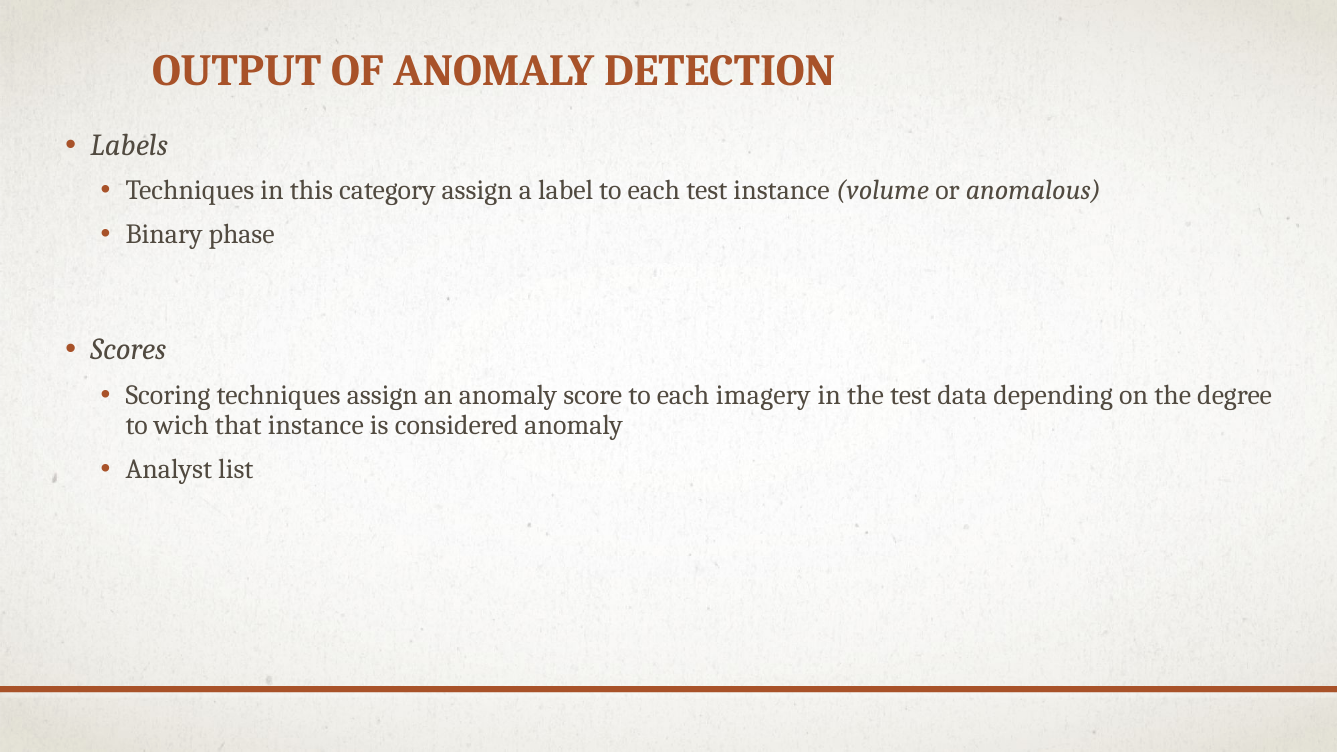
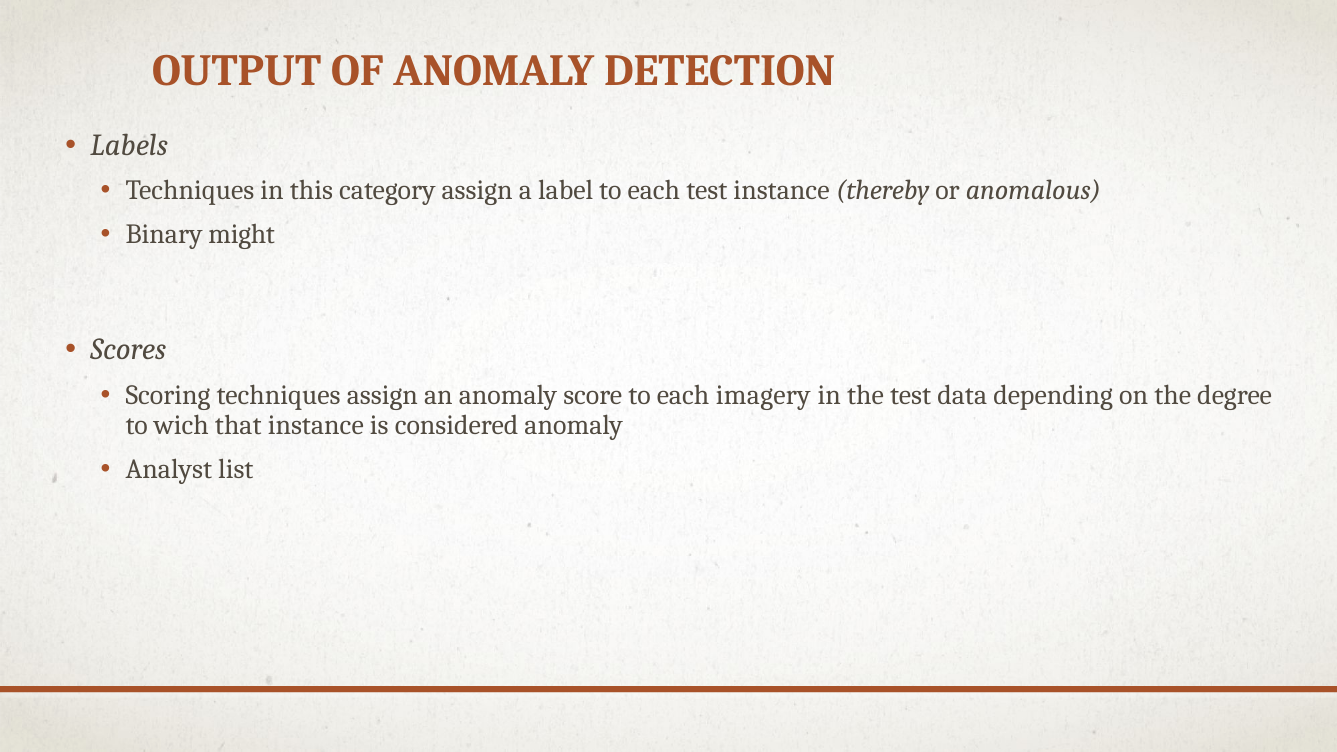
volume: volume -> thereby (883, 191)
phase: phase -> might (242, 235)
